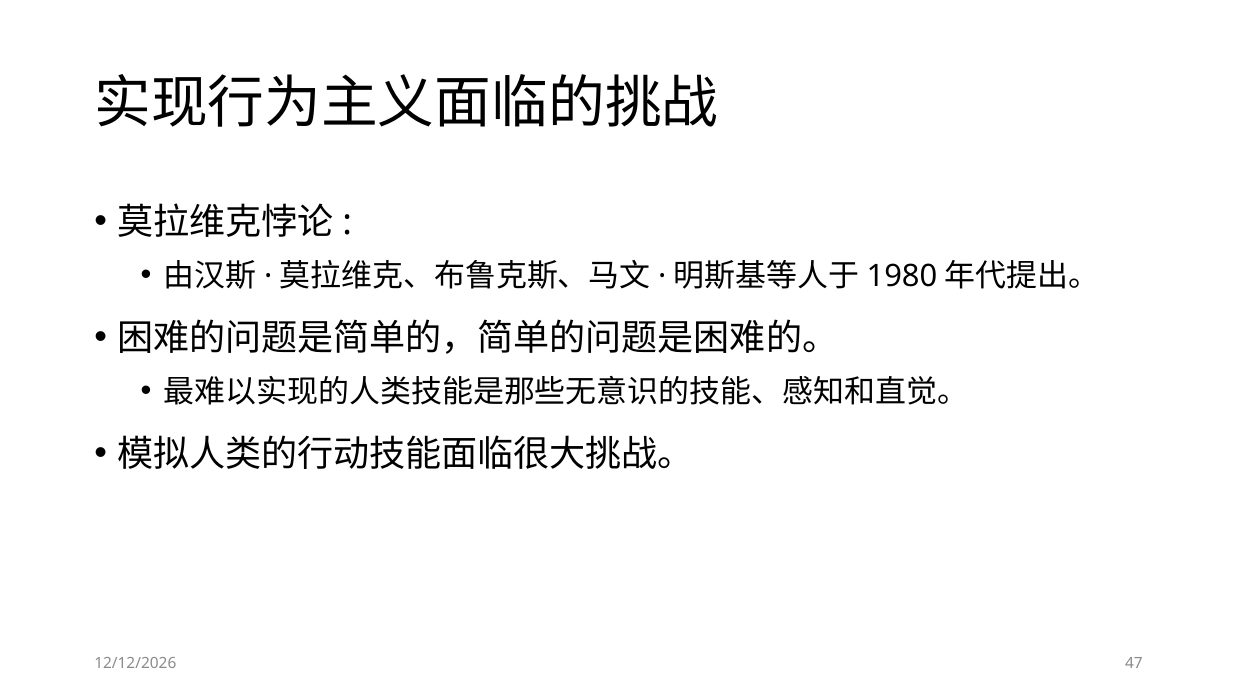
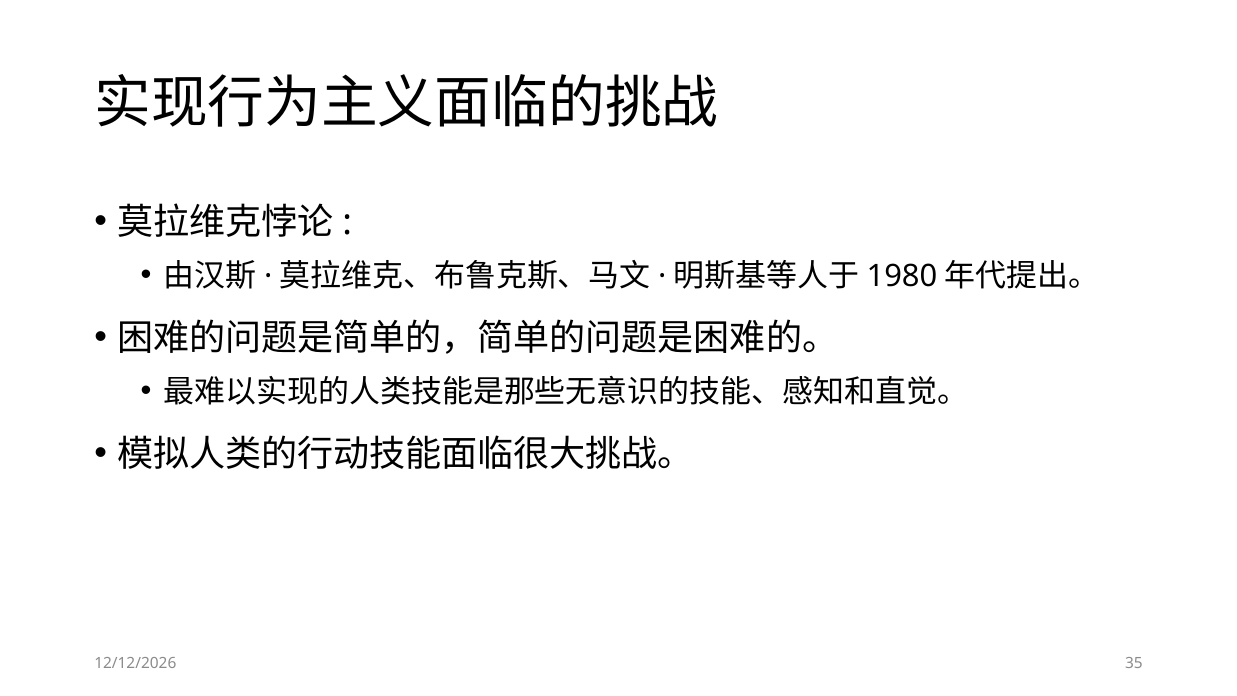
47: 47 -> 35 (1134, 663)
